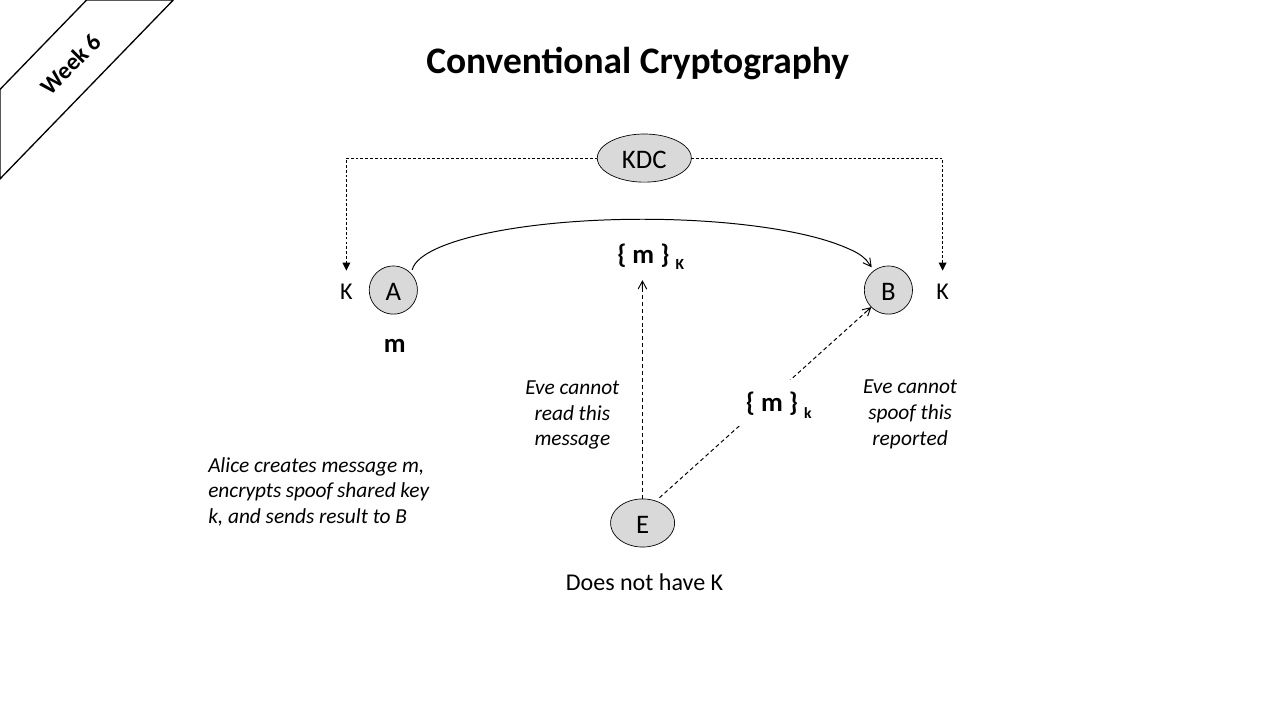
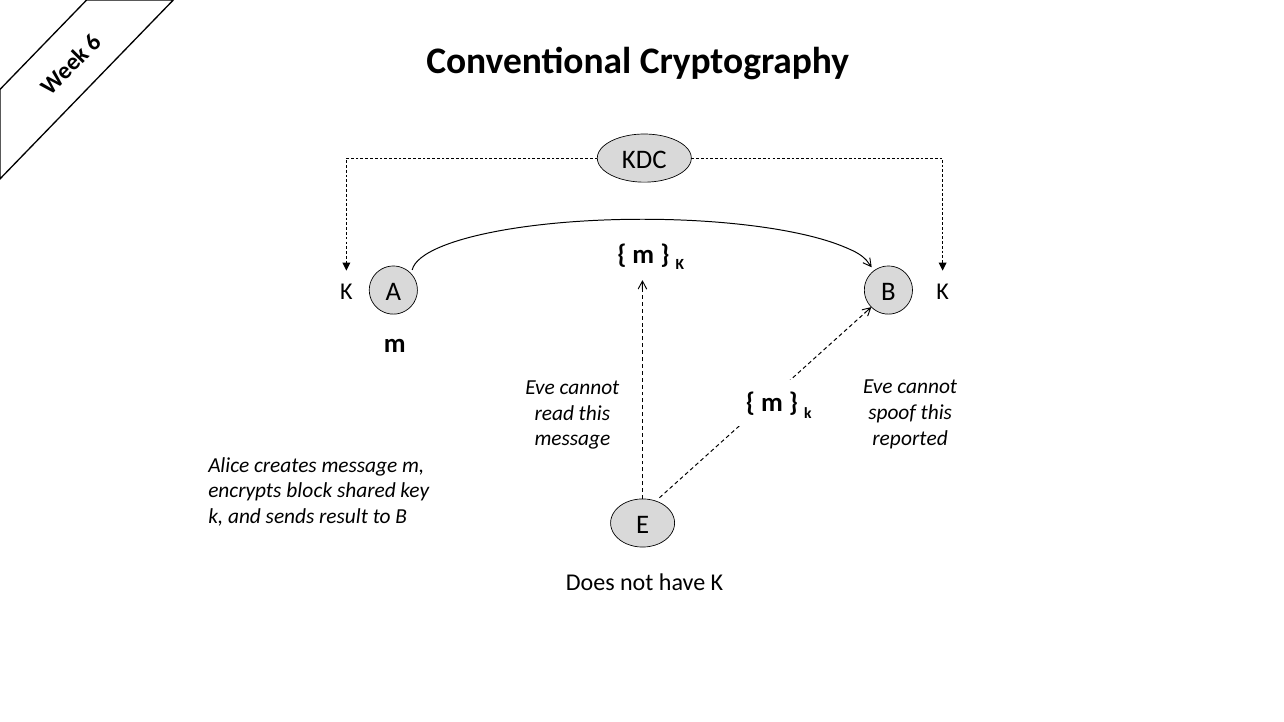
encrypts spoof: spoof -> block (309, 491)
